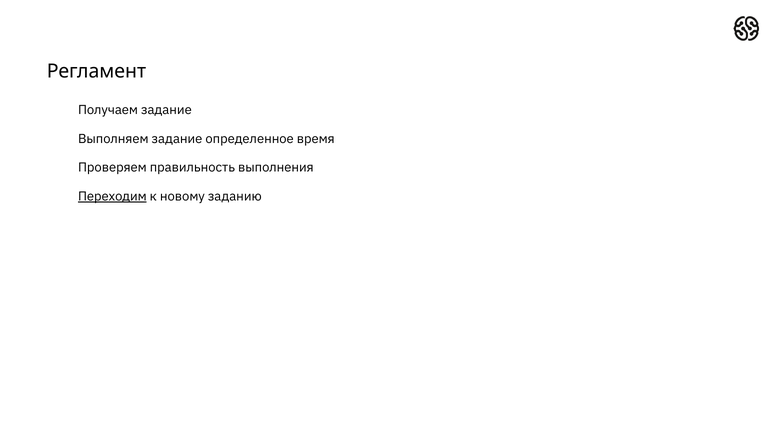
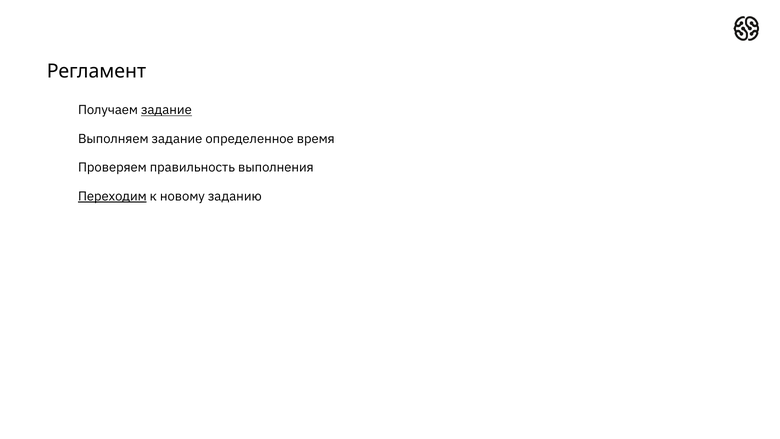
задание underline: none -> present (166, 110)
